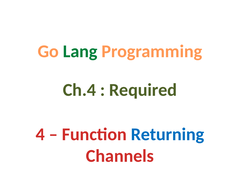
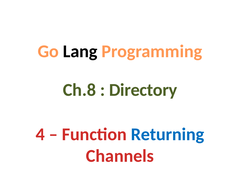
Lang colour: green -> black (80, 51)
Ch.4: Ch.4 -> Ch.8 (79, 90)
Required: Required -> Directory (143, 90)
